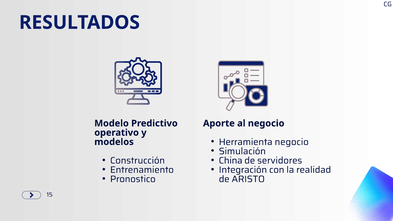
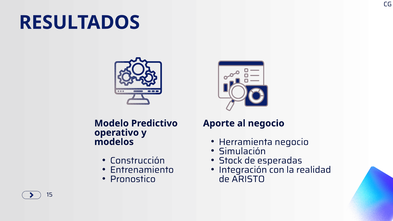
China: China -> Stock (231, 160)
servidores: servidores -> esperadas (280, 160)
